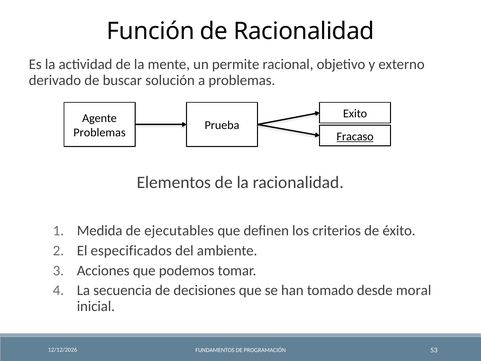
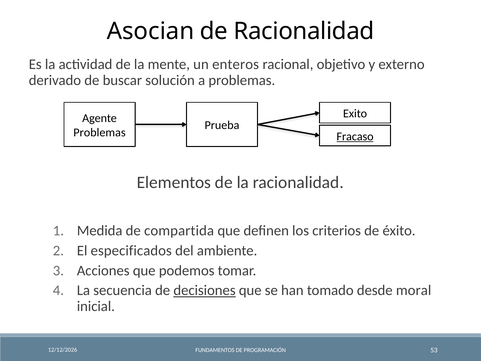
Función: Función -> Asocian (150, 31)
permite: permite -> enteros (236, 64)
ejecutables: ejecutables -> compartida (179, 231)
decisiones underline: none -> present (205, 290)
